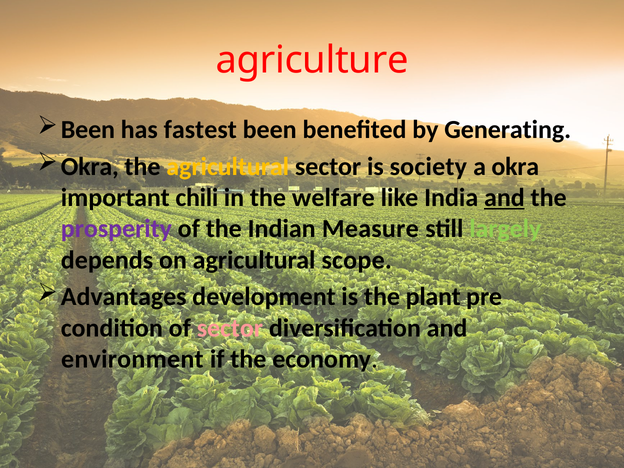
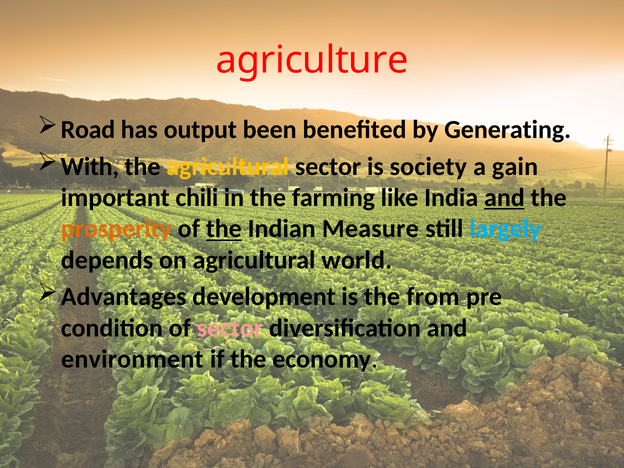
Been: Been -> Road (88, 130)
fastest: fastest -> output (200, 130)
Okra: Okra -> With (90, 166)
a okra: okra -> gain (515, 166)
welfare: welfare -> farming (333, 198)
prosperity colour: purple -> orange (116, 229)
the underline: none -> present (224, 229)
largely colour: light green -> light blue (505, 229)
scope: scope -> world (357, 260)
plant: plant -> from (433, 297)
